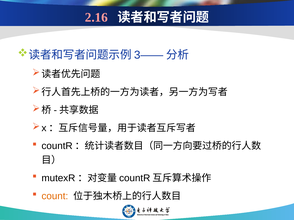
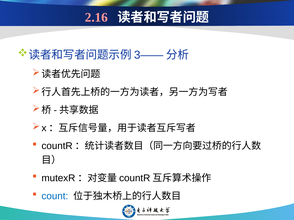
count colour: orange -> blue (55, 196)
